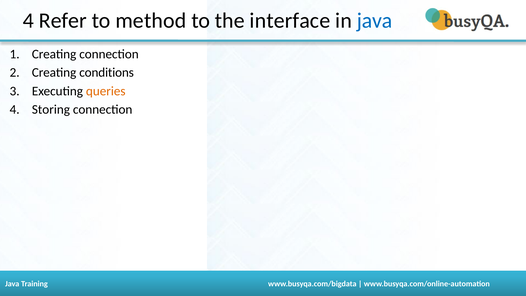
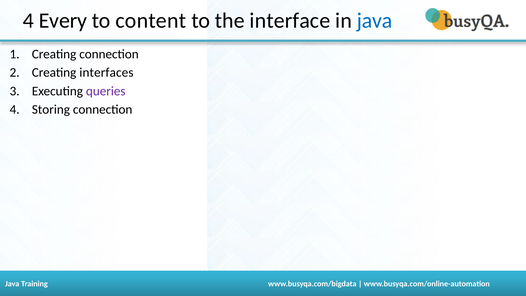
Refer: Refer -> Every (63, 21)
method: method -> content (151, 21)
conditions: conditions -> interfaces (106, 73)
queries colour: orange -> purple (106, 91)
